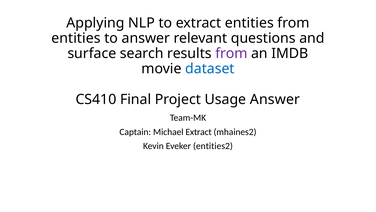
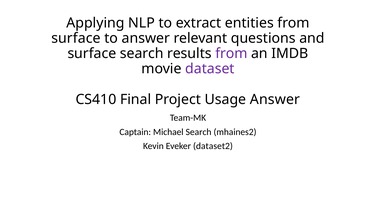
entities: entities -> surface (76, 38)
dataset colour: blue -> purple (210, 69)
Michael Extract: Extract -> Search (199, 132)
entities2: entities2 -> dataset2 (213, 146)
